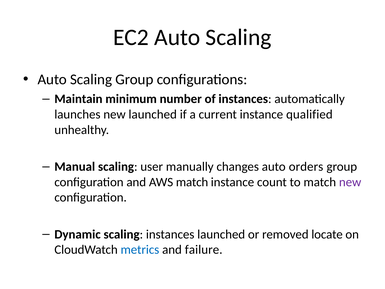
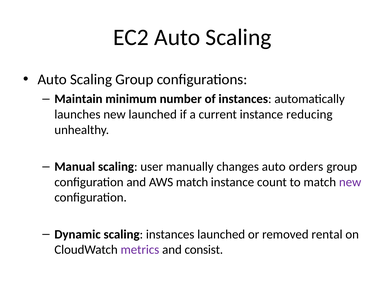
qualified: qualified -> reducing (309, 114)
locate: locate -> rental (327, 234)
metrics colour: blue -> purple (140, 249)
failure: failure -> consist (204, 249)
